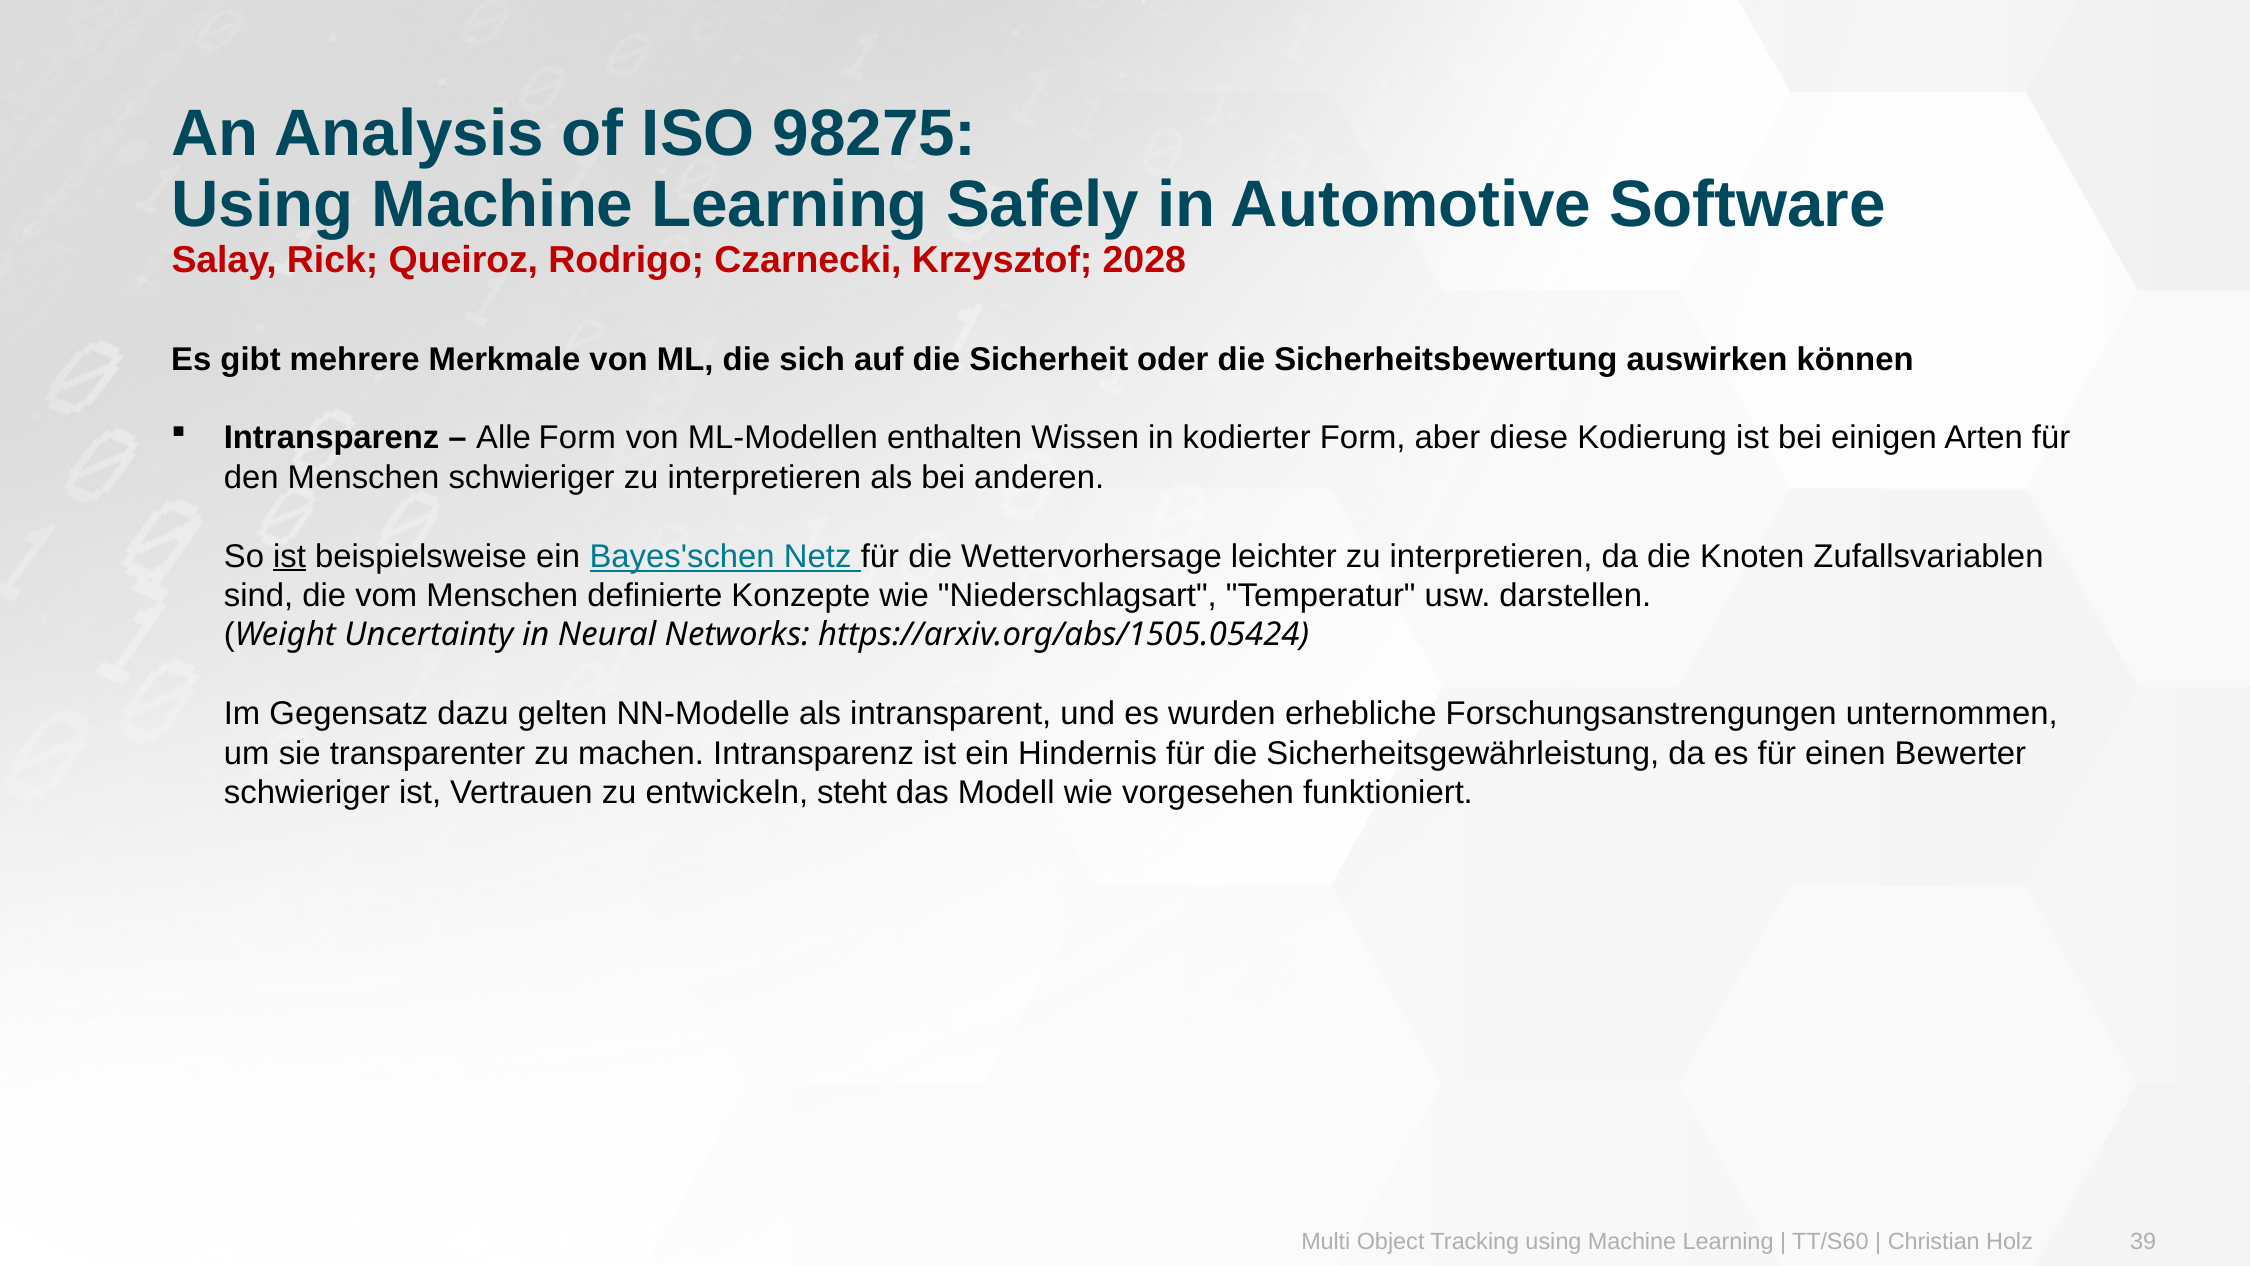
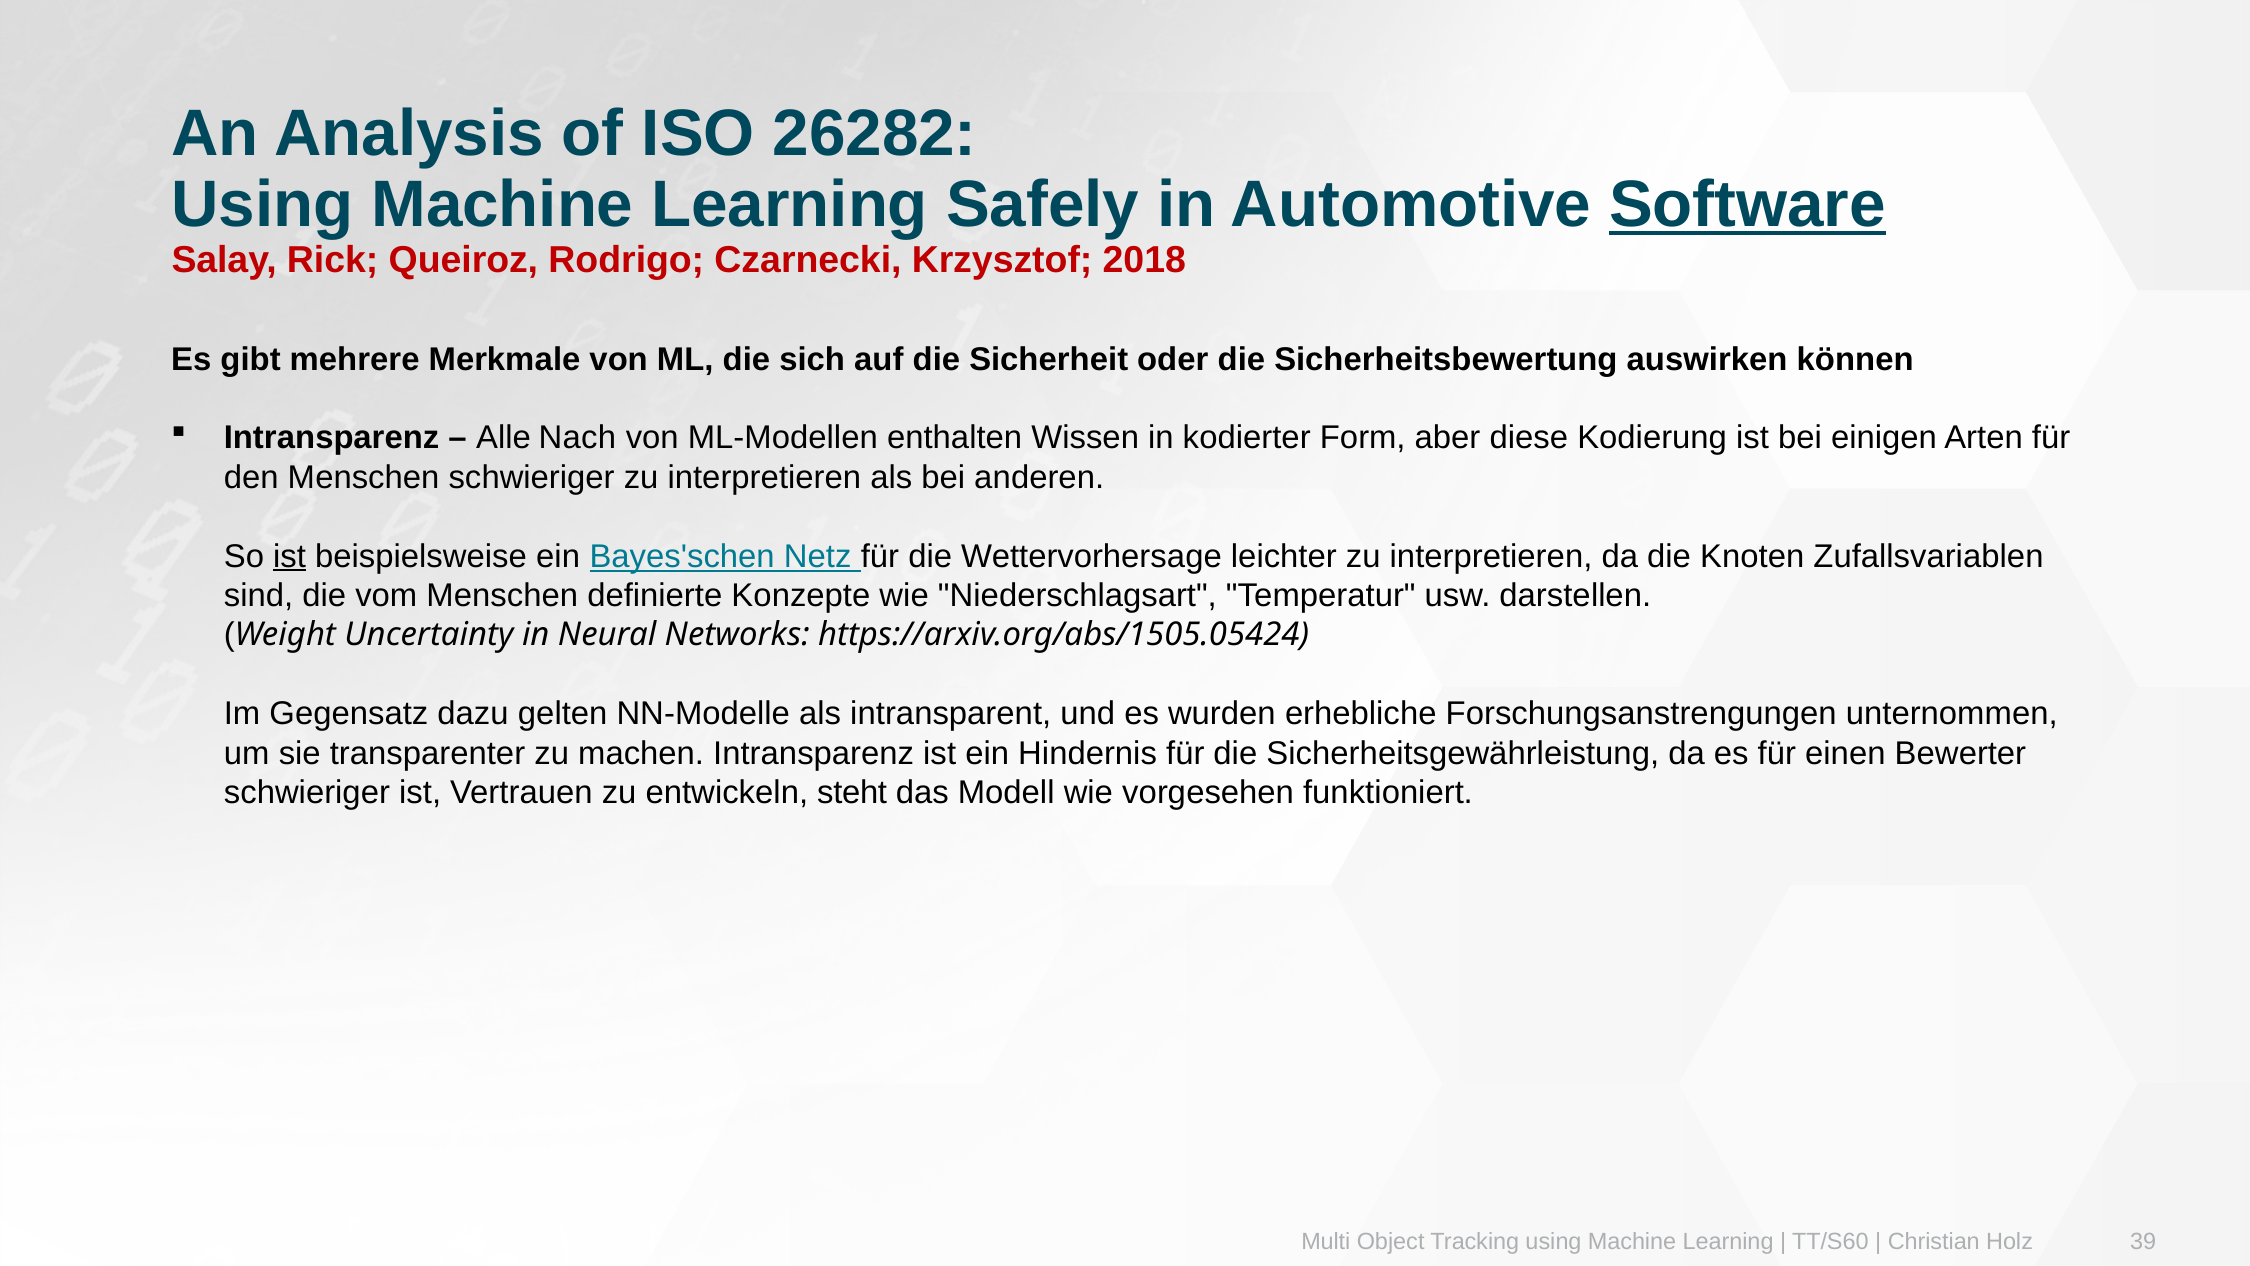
98275: 98275 -> 26282 (875, 134)
Software underline: none -> present (1748, 204)
2028: 2028 -> 2018 (1144, 260)
Alle Form: Form -> Nach (577, 438)
